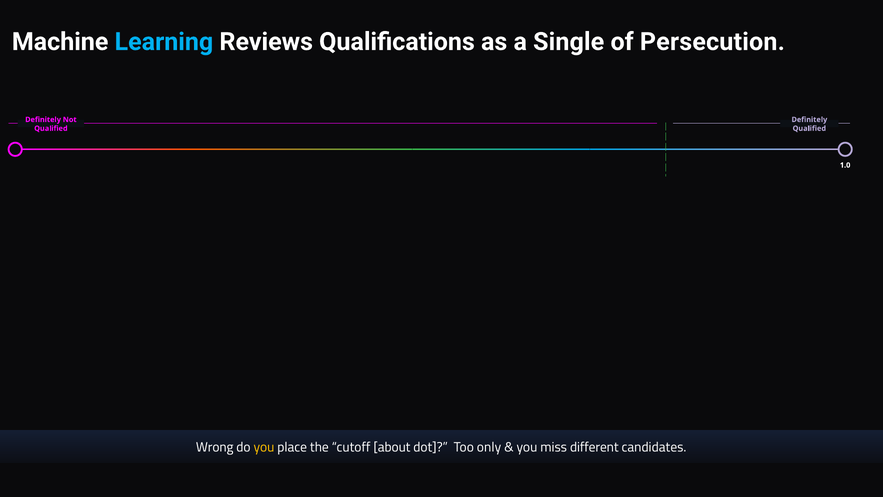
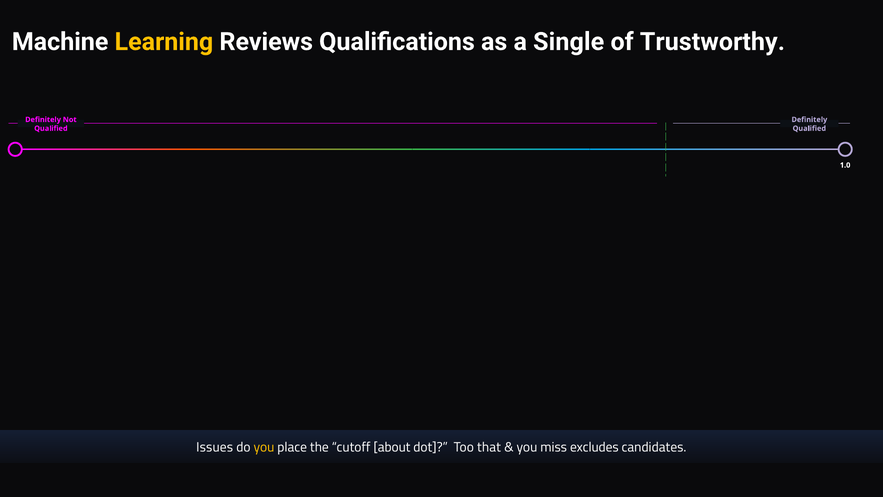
Learning colour: light blue -> yellow (164, 42)
Persecution: Persecution -> Trustworthy (712, 42)
Wrong: Wrong -> Issues (215, 447)
only: only -> that (489, 447)
different: different -> excludes (594, 447)
